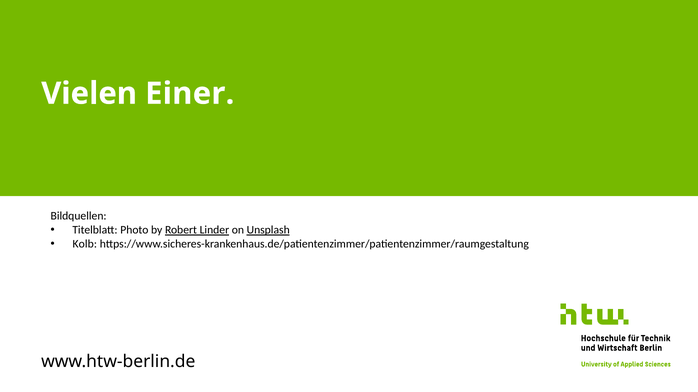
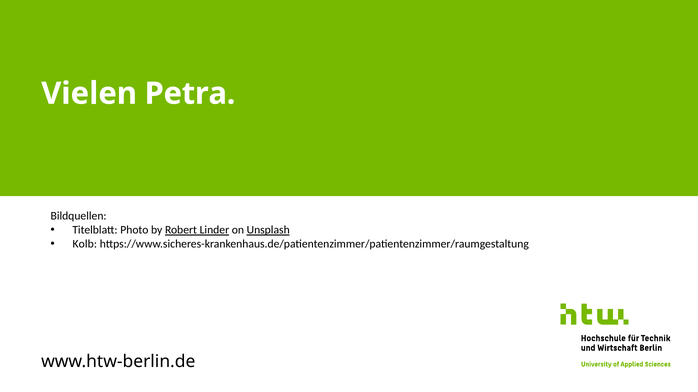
Einer: Einer -> Petra (190, 94)
